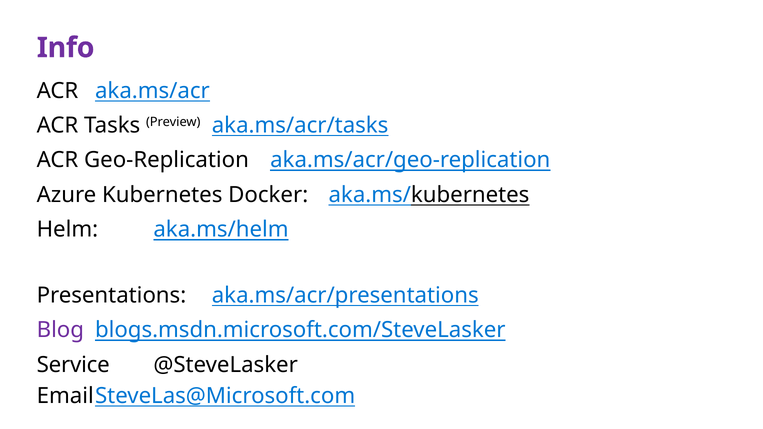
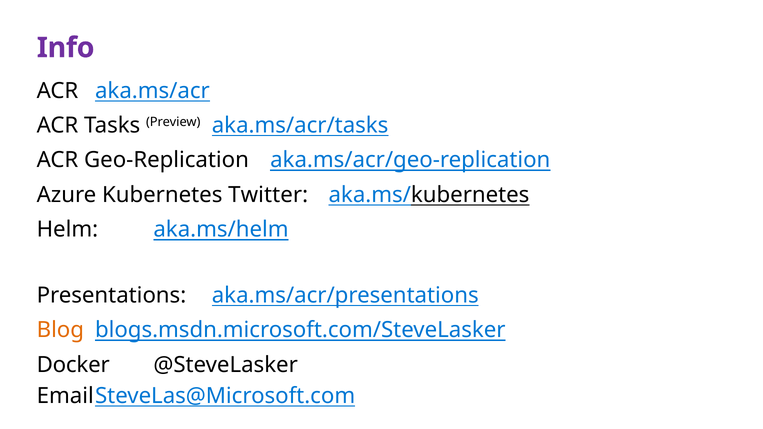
Docker: Docker -> Twitter (268, 195)
Blog colour: purple -> orange (60, 330)
Service: Service -> Docker (73, 365)
